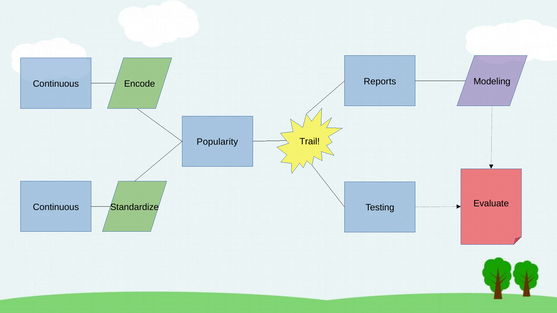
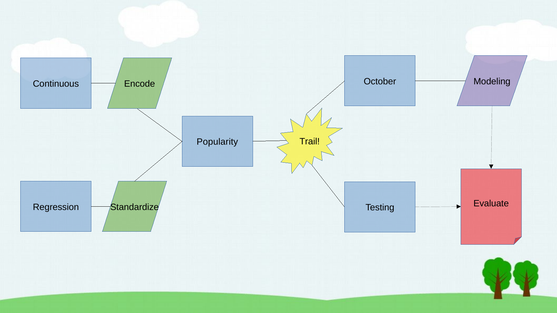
Reports: Reports -> October (380, 81)
Continuous: Continuous -> Regression (56, 207)
